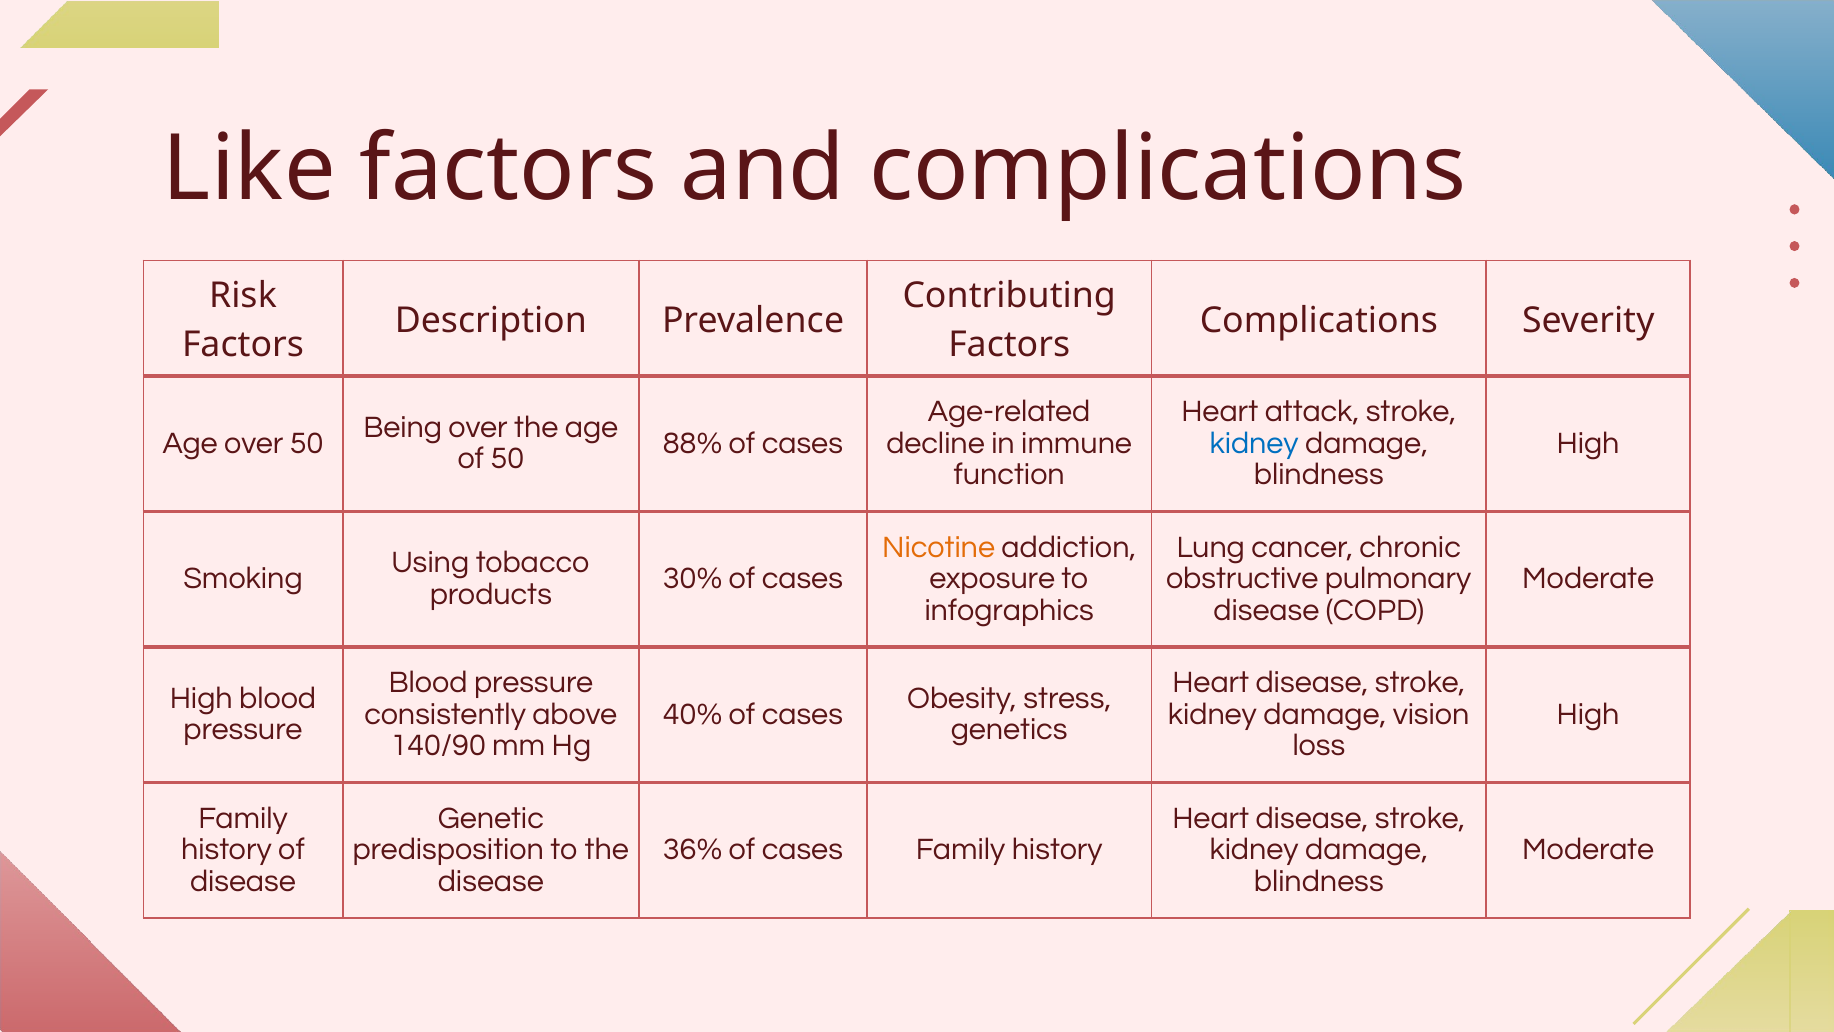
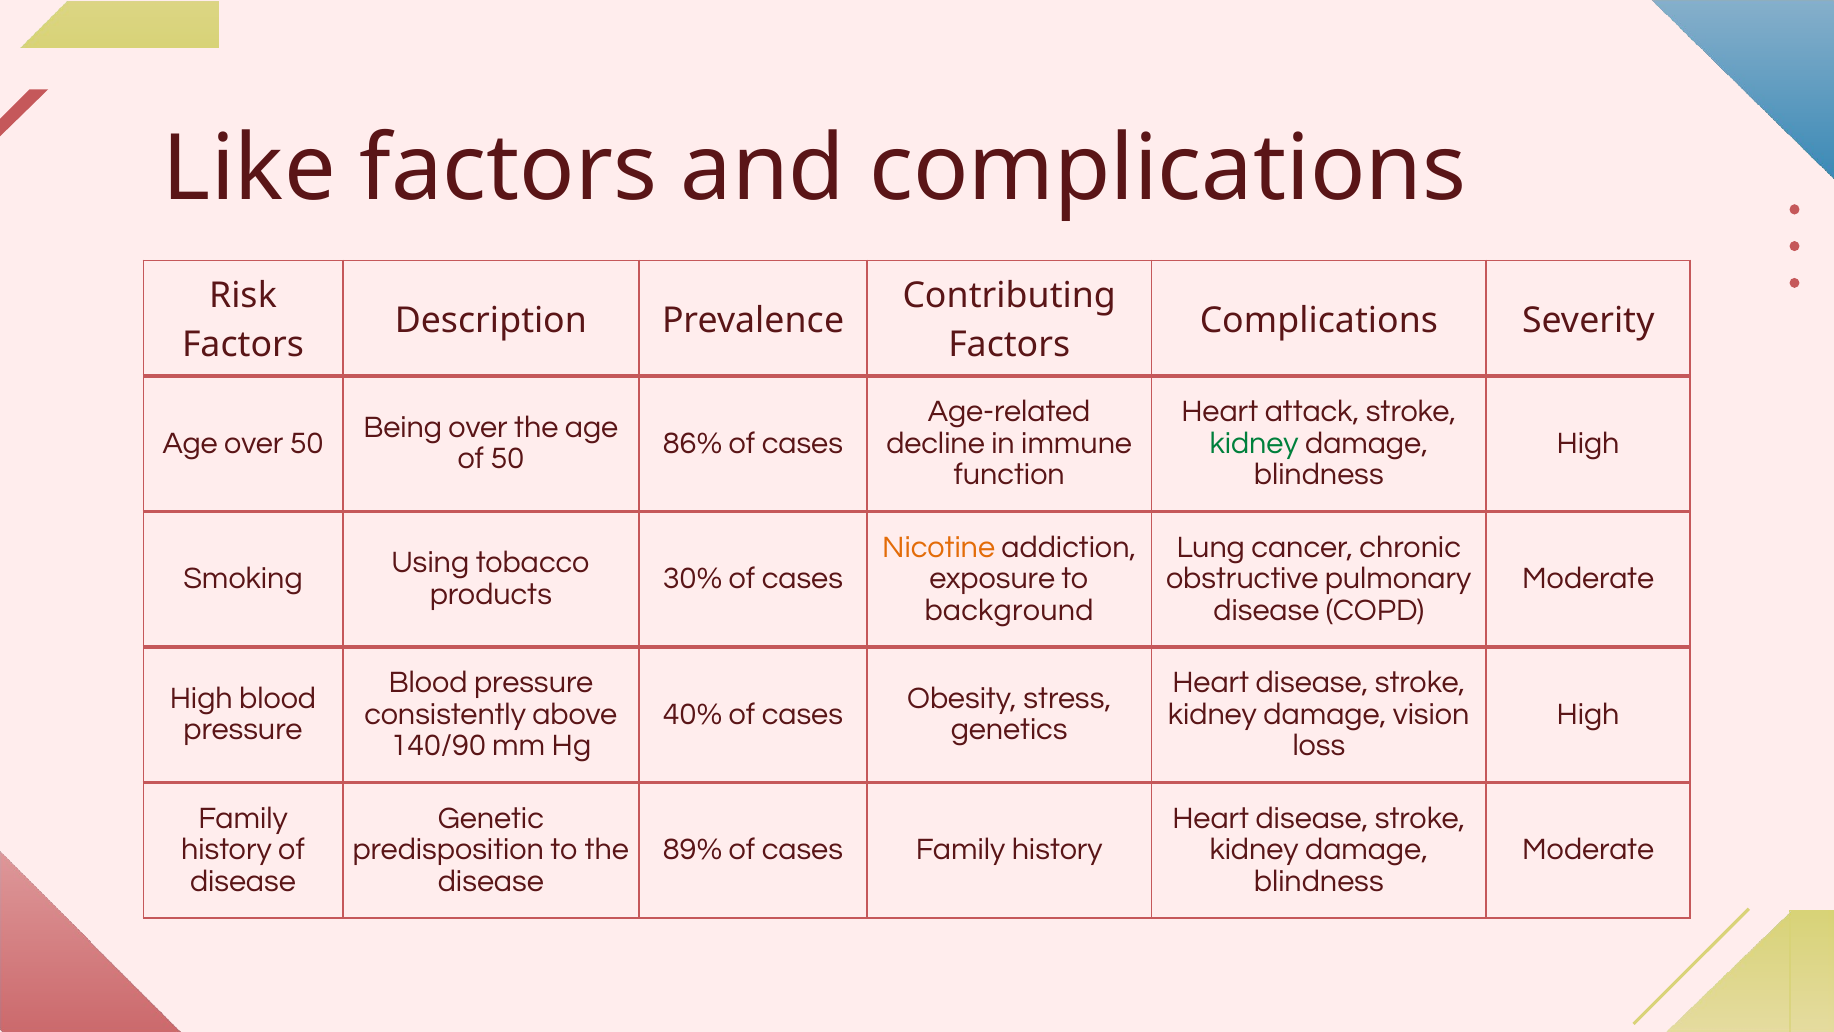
88%: 88% -> 86% (693, 443)
kidney colour: blue -> green (1254, 443)
infographics: infographics -> background (1009, 610)
36%: 36% -> 89% (693, 849)
